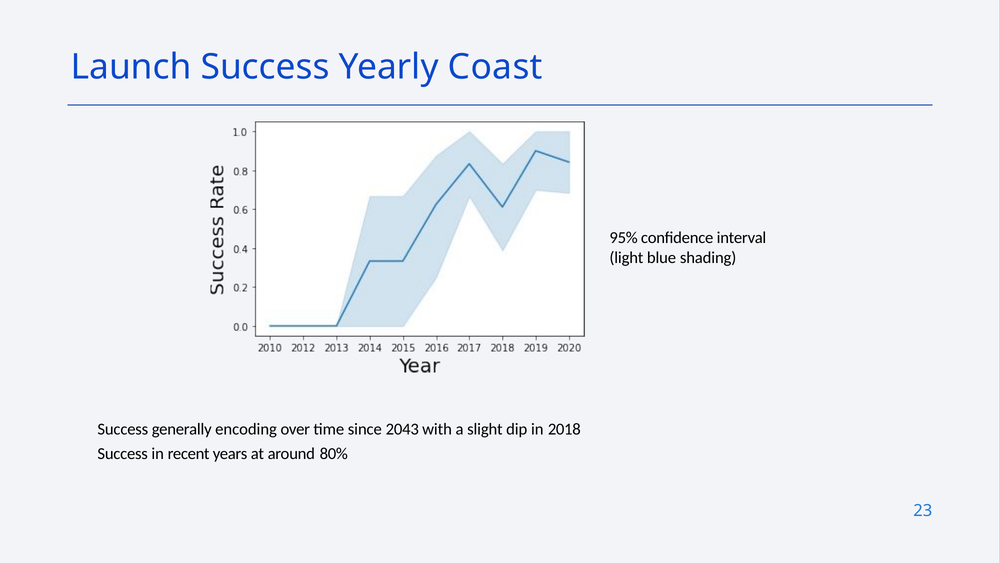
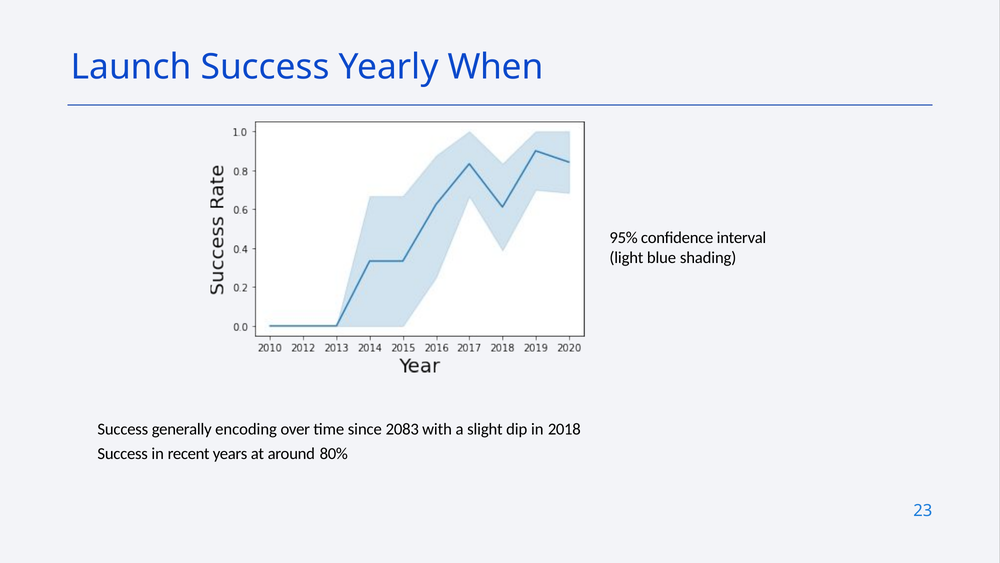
Coast: Coast -> When (496, 67)
2043: 2043 -> 2083 (402, 429)
